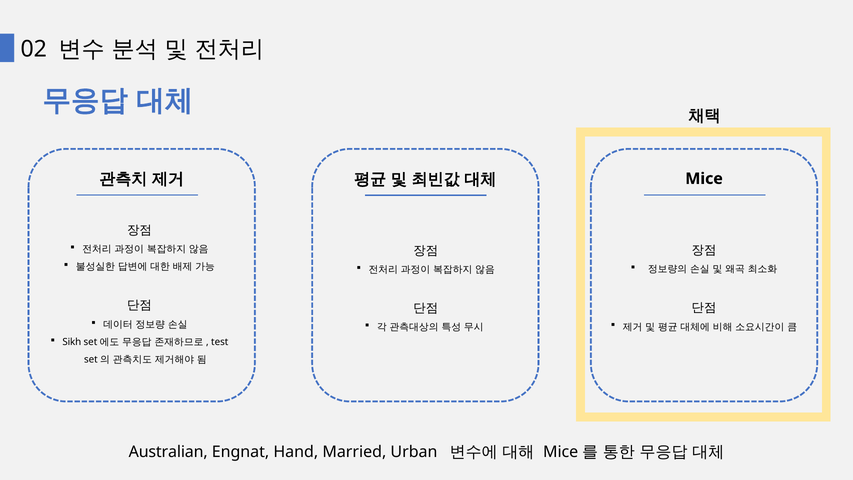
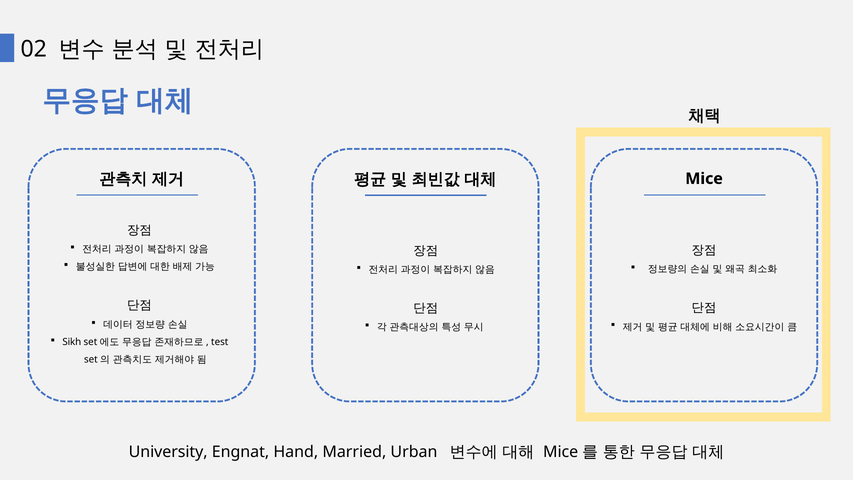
Australian: Australian -> University (168, 452)
